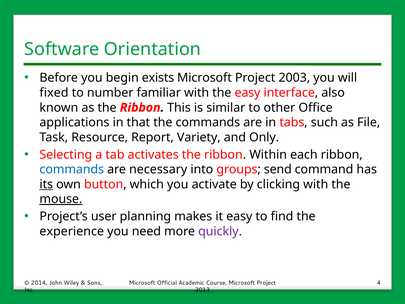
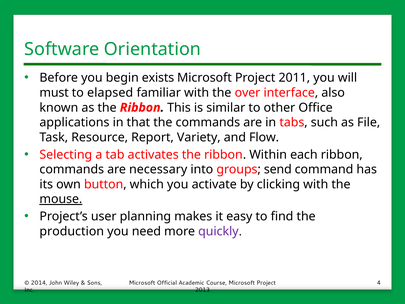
2003: 2003 -> 2011 (294, 78)
fixed: fixed -> must (54, 93)
number: number -> elapsed (110, 93)
the easy: easy -> over (248, 93)
Only: Only -> Flow (264, 137)
commands colour: blue -> black (72, 169)
its underline: present -> none (46, 184)
experience: experience -> production (72, 231)
